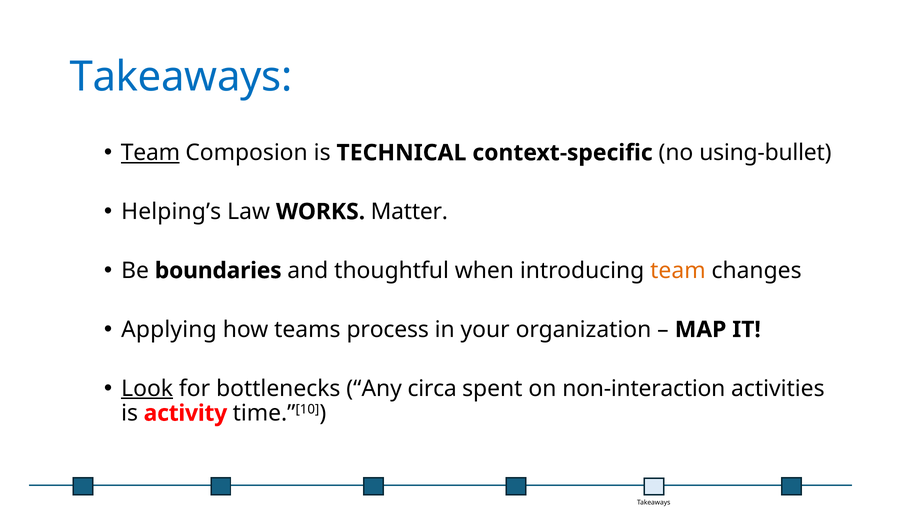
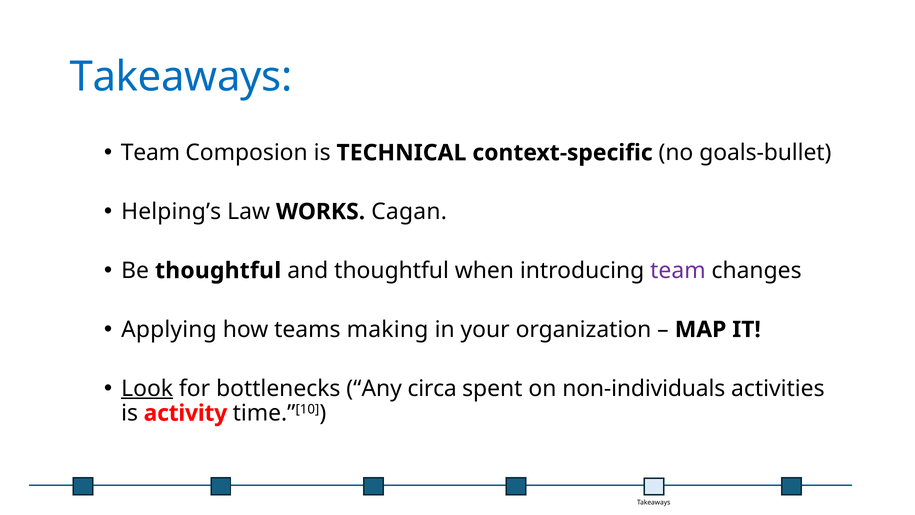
Team underline: present -> none (150, 153)
using-bullet: using-bullet -> goals-bullet (765, 153)
Matter: Matter -> Cagan (409, 212)
Be boundaries: boundaries -> thoughtful (218, 270)
team colour: orange -> purple (678, 270)
process: process -> making (388, 329)
non-interaction: non-interaction -> non-individuals (644, 388)
